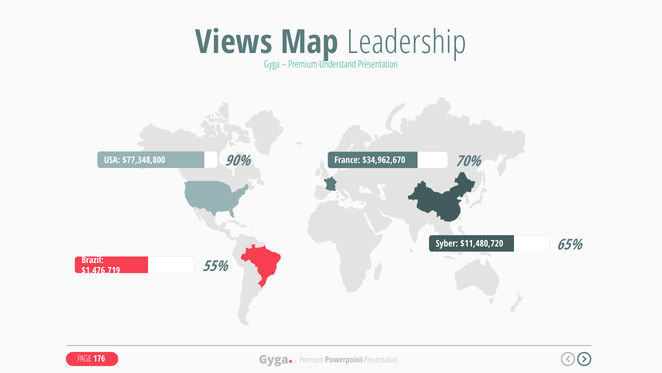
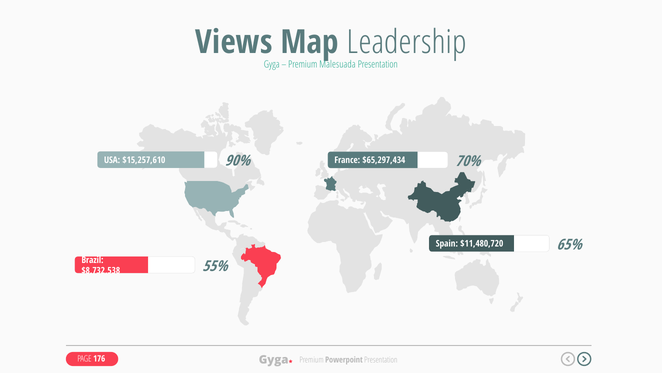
Understand: Understand -> Malesuada (338, 64)
$77,348,800: $77,348,800 -> $15,257,610 (144, 160)
$34,962,670: $34,962,670 -> $65,297,434 (384, 160)
Syber: Syber -> Spain (447, 244)
$1,476,719: $1,476,719 -> $8,732,538 (101, 270)
